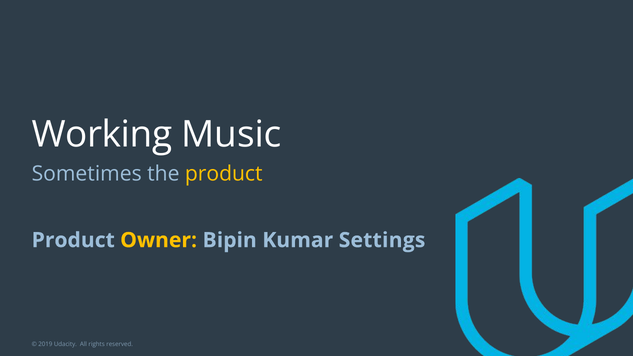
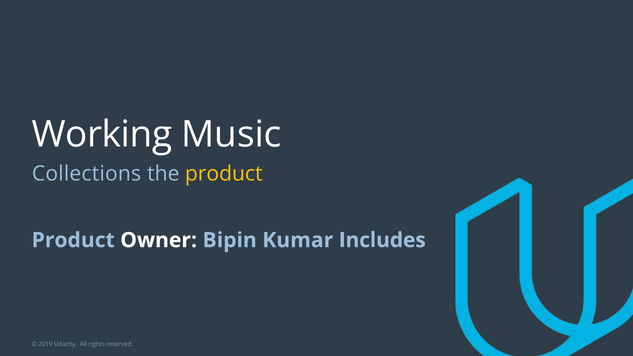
Sometimes: Sometimes -> Collections (87, 174)
Owner colour: yellow -> white (159, 240)
Settings: Settings -> Includes (382, 240)
